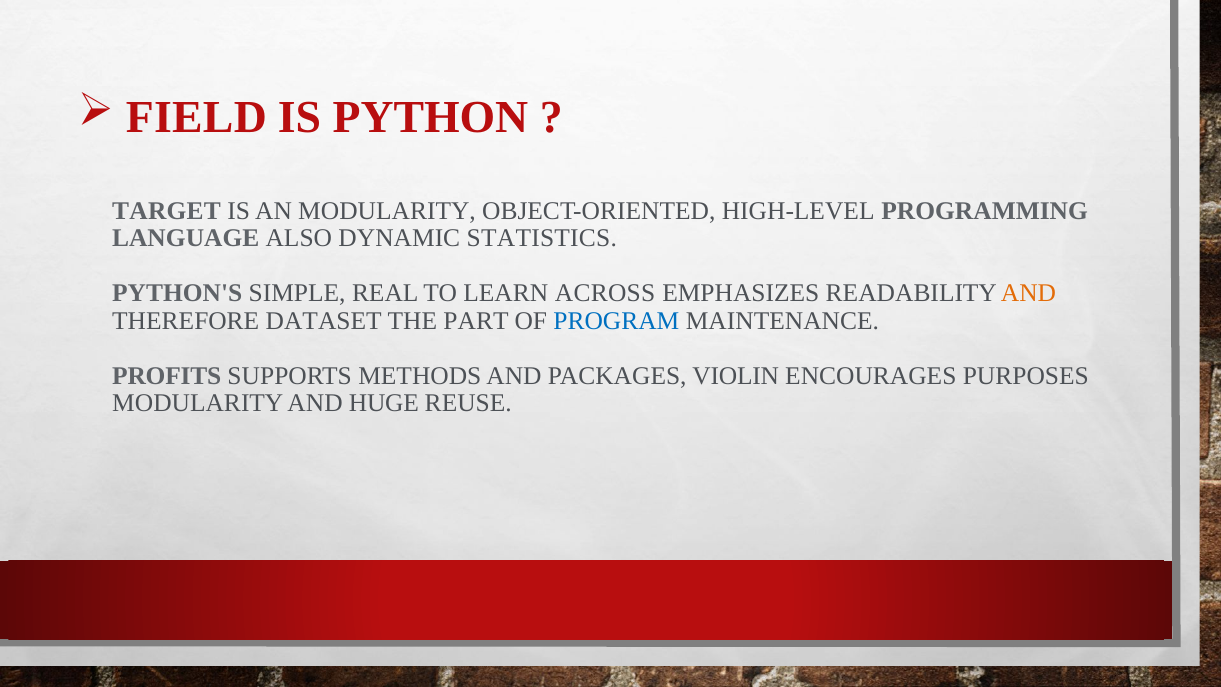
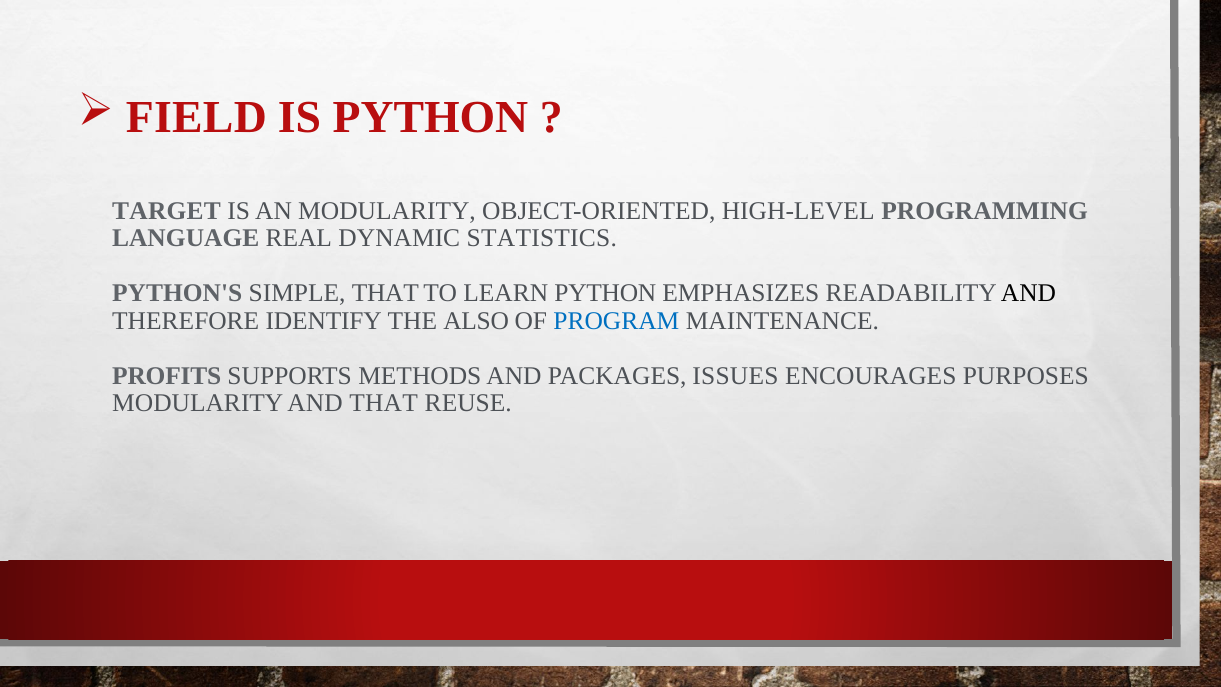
ALSO: ALSO -> REAL (299, 238)
SIMPLE REAL: REAL -> THAT (385, 293)
LEARN ACROSS: ACROSS -> PYTHON (605, 293)
AND colour: orange -> black (1028, 293)
DATASET: DATASET -> IDENTIFY (324, 321)
PART: PART -> ALSO (476, 321)
VIOLIN: VIOLIN -> ISSUES (736, 376)
AND HUGE: HUGE -> THAT (384, 403)
